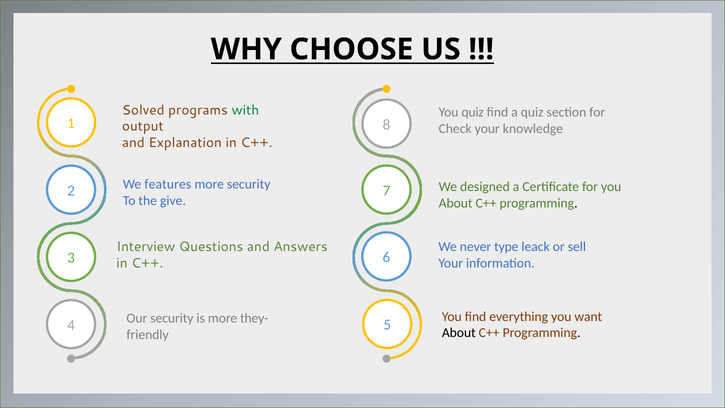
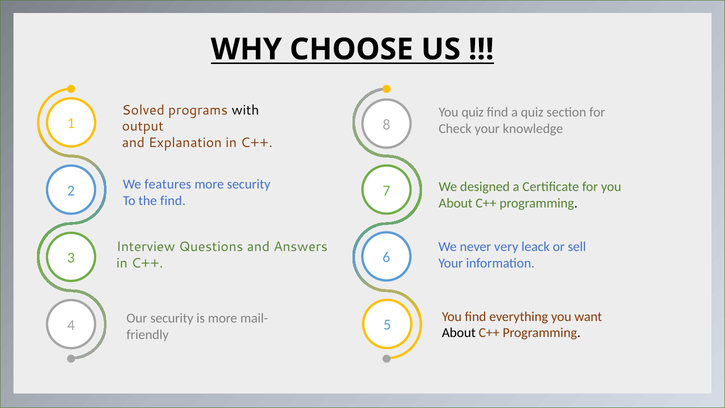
with colour: green -> black (245, 110)
the give: give -> find (173, 201)
type: type -> very (506, 247)
they-: they- -> mail- (254, 318)
